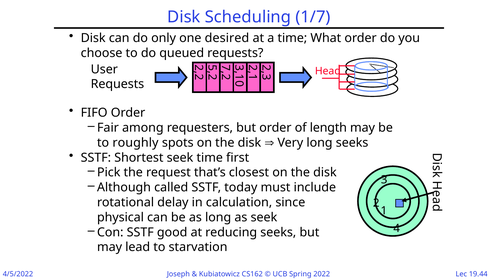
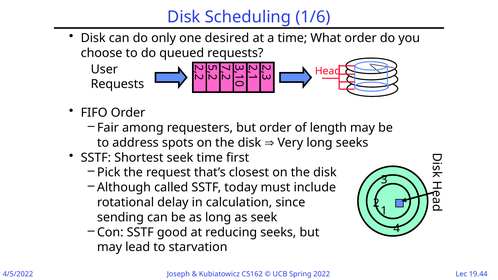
1/7: 1/7 -> 1/6 (313, 17)
roughly: roughly -> address (136, 143)
physical: physical -> sending (120, 217)
